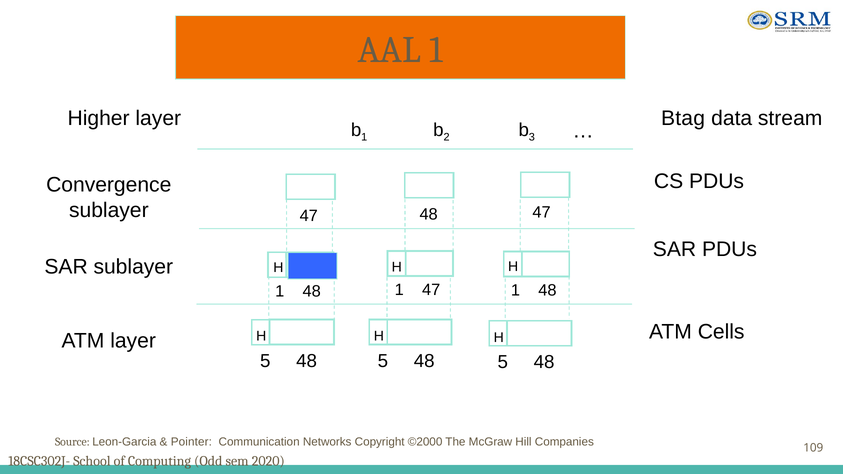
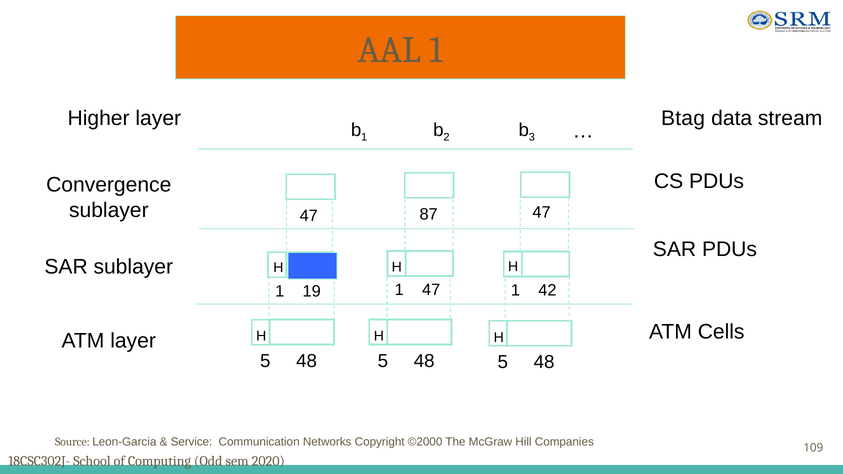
47 48: 48 -> 87 (429, 215)
48: 48 -> 19 (312, 291)
1 47 1 48: 48 -> 42 (547, 291)
Pointer: Pointer -> Service (191, 442)
